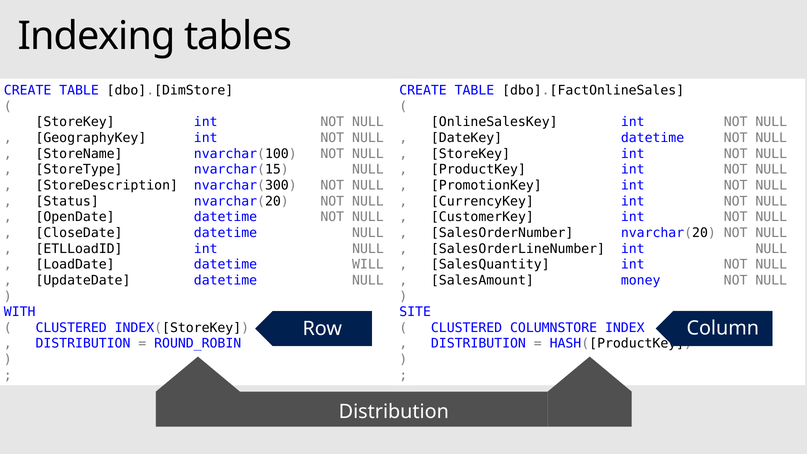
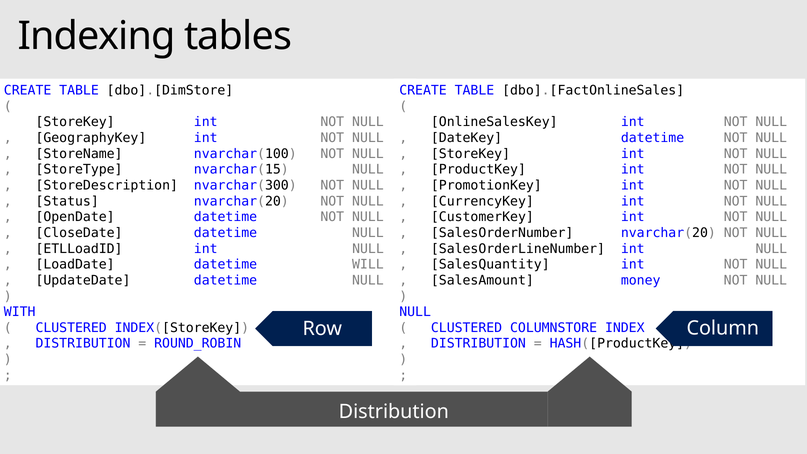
SITE: SITE -> NULL (415, 312)
